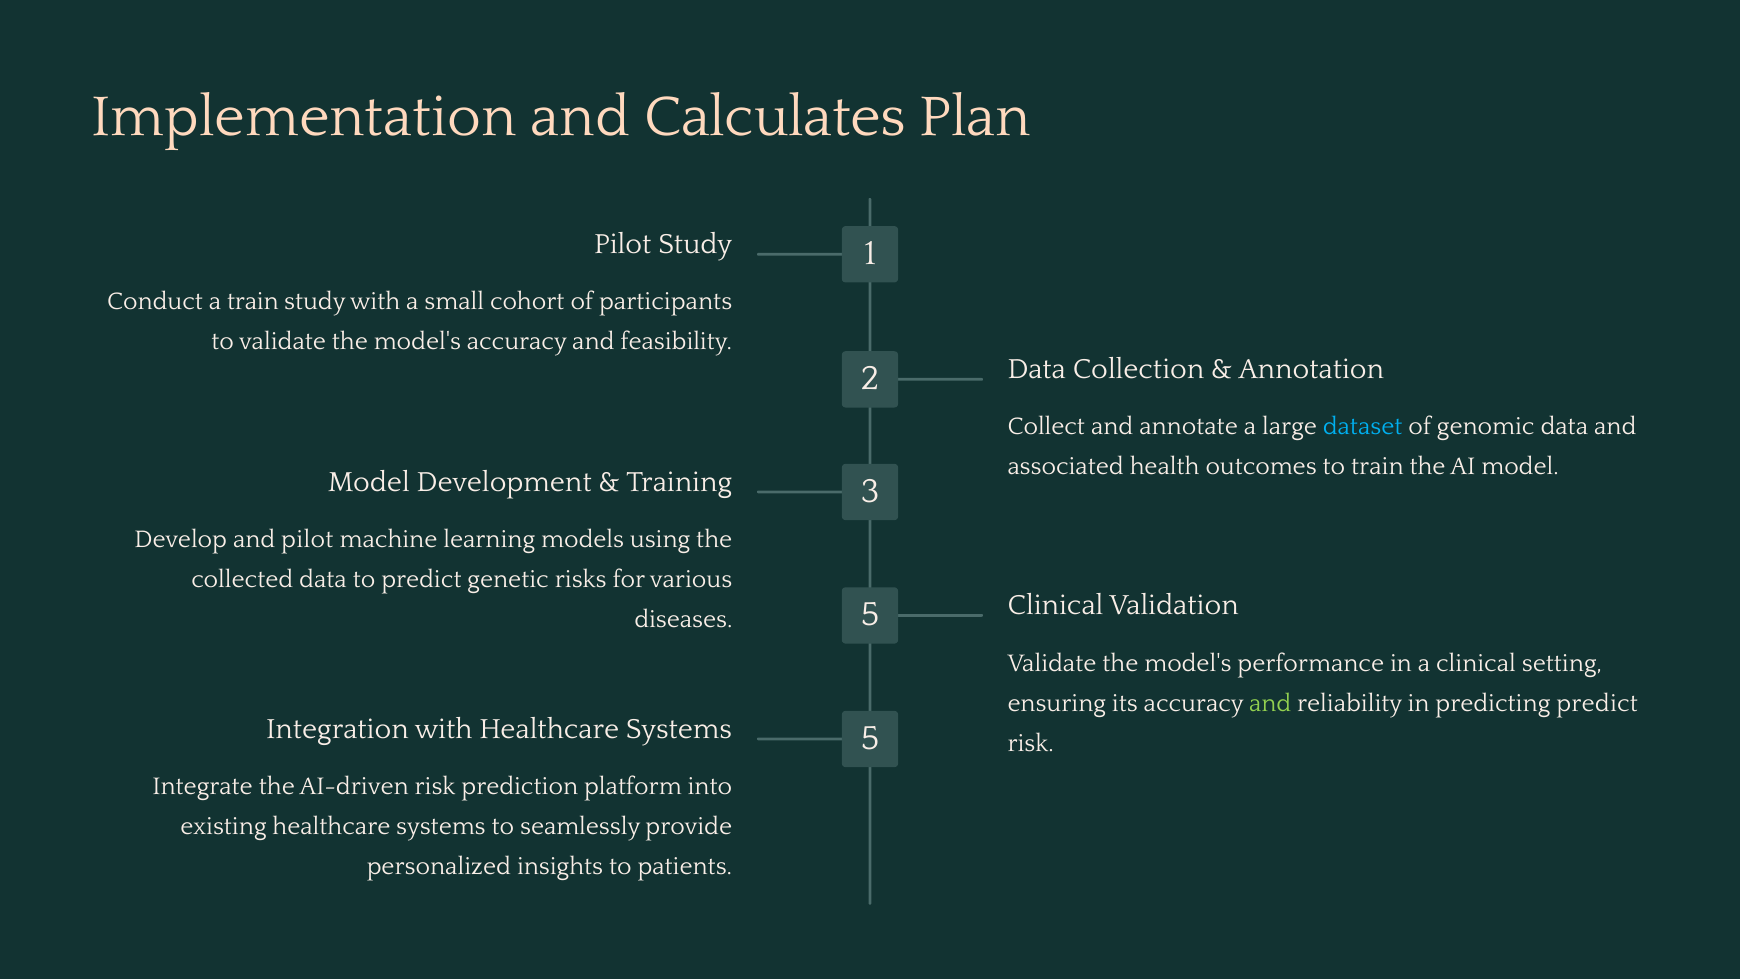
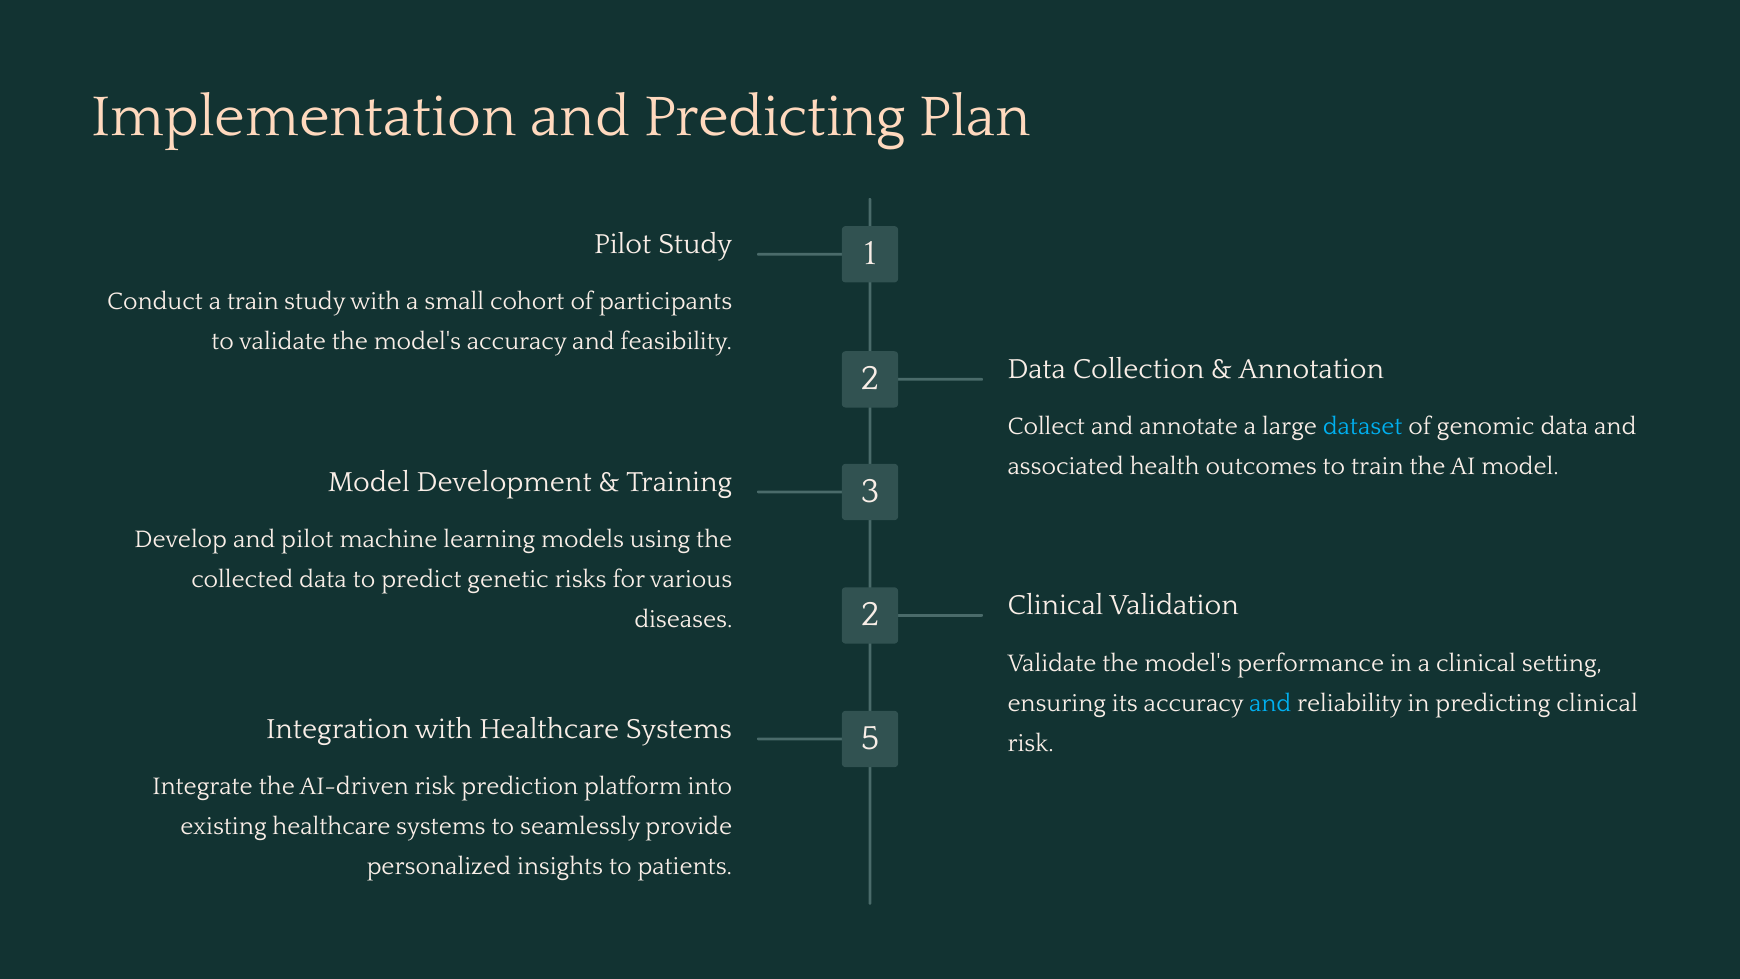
and Calculates: Calculates -> Predicting (775, 117)
diseases 5: 5 -> 2 (870, 614)
and colour: light green -> light blue (1270, 703)
predicting predict: predict -> clinical (1597, 703)
